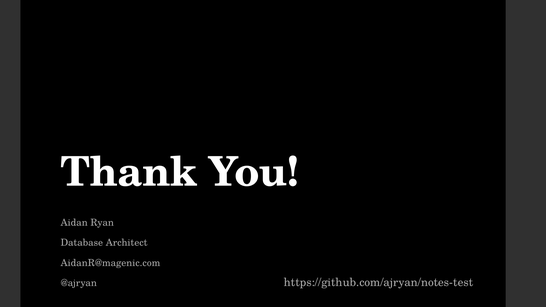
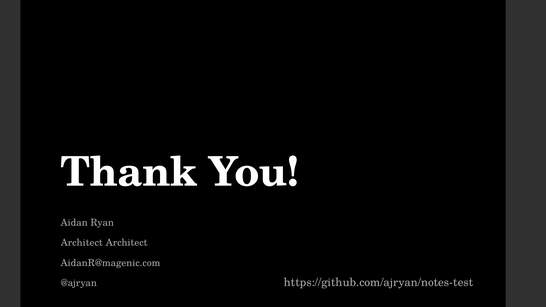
Database: Database -> Architect (82, 243)
